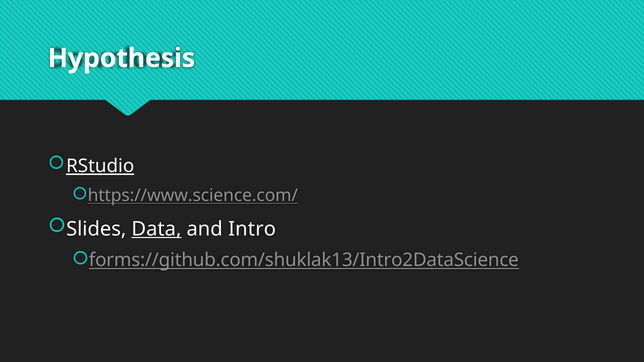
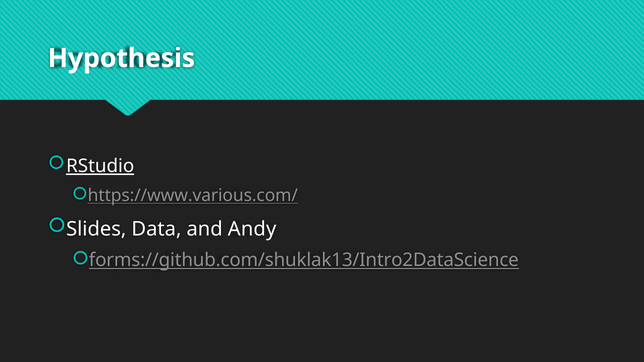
https://www.science.com/: https://www.science.com/ -> https://www.various.com/ (193, 195)
Data underline: present -> none (156, 229)
Intro: Intro -> Andy (252, 229)
